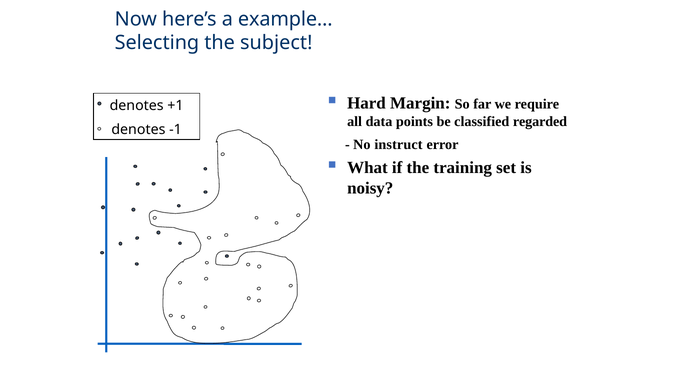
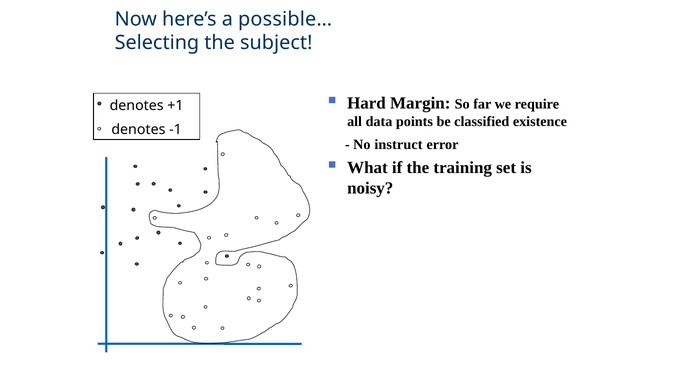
example…: example… -> possible… (285, 19)
regarded: regarded -> existence (540, 122)
